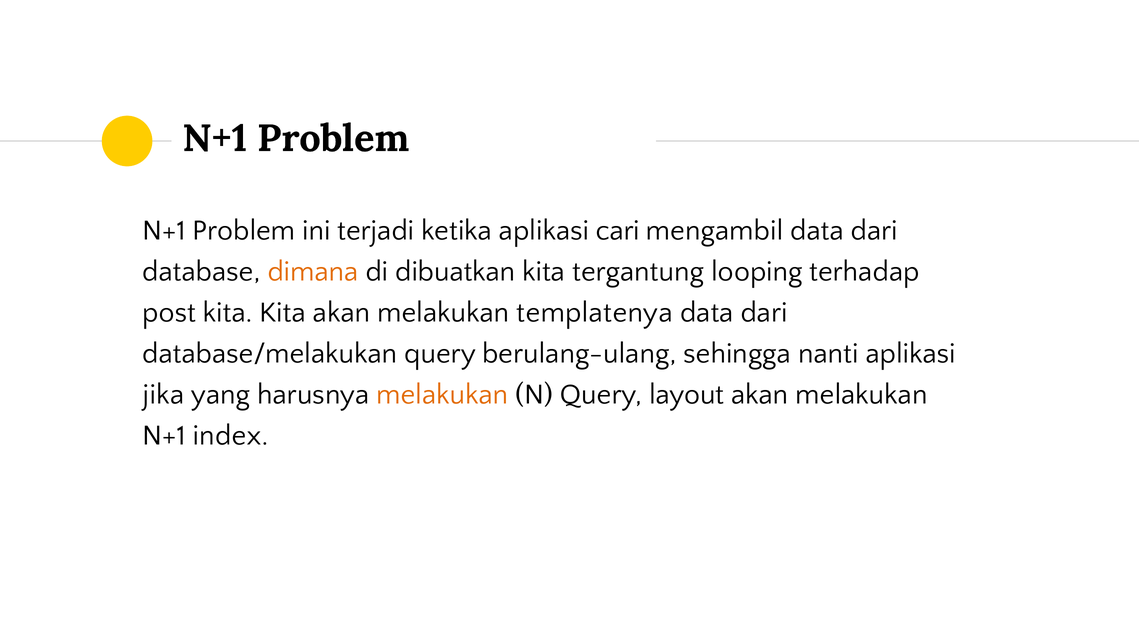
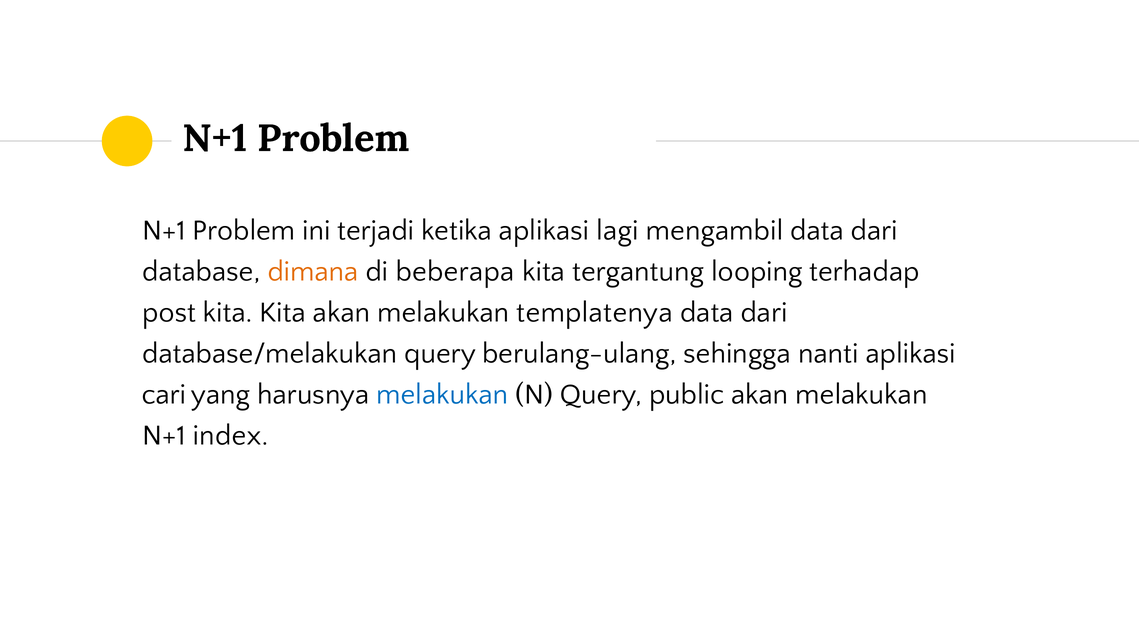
cari: cari -> lagi (617, 230)
dibuatkan: dibuatkan -> beberapa (455, 271)
jika: jika -> cari (164, 394)
melakukan colour: orange -> blue (442, 394)
layout: layout -> public (687, 394)
